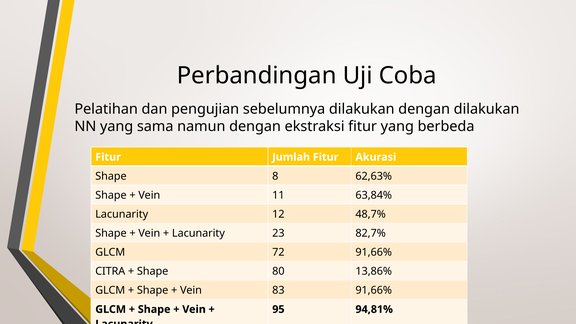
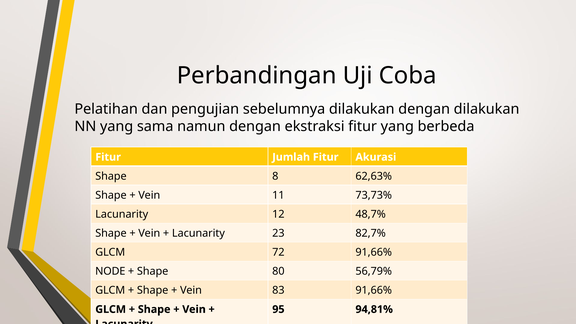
63,84%: 63,84% -> 73,73% (374, 195)
CITRA: CITRA -> NODE (110, 271)
13,86%: 13,86% -> 56,79% (374, 271)
